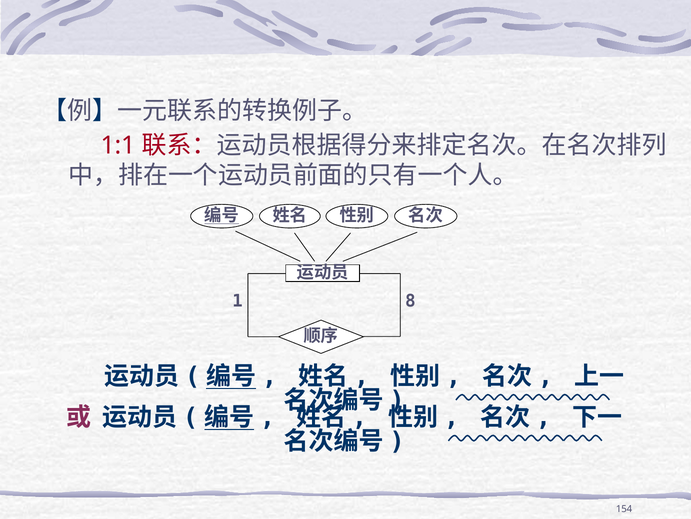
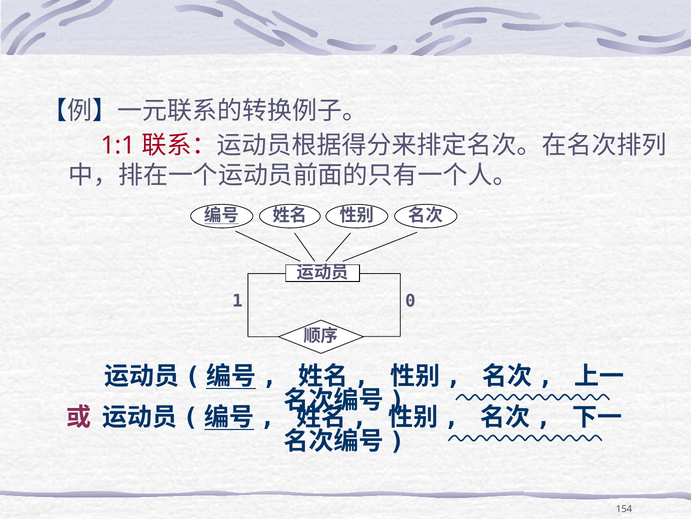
8: 8 -> 0 (410, 301)
